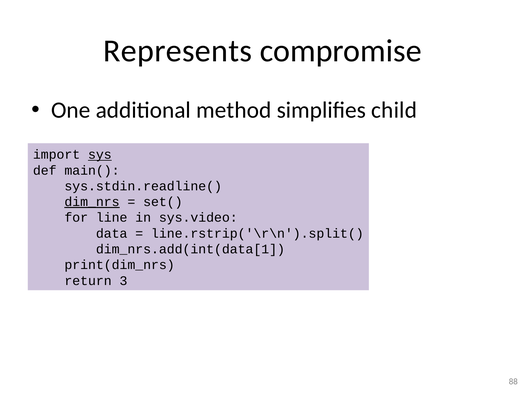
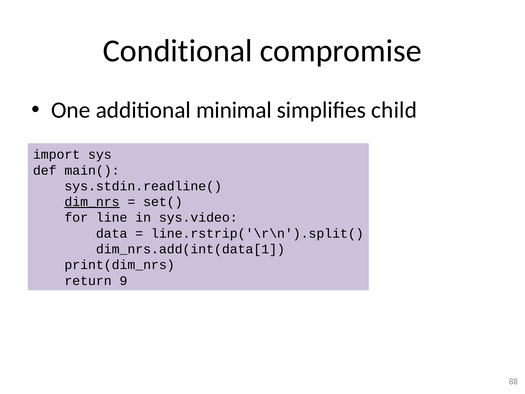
Represents: Represents -> Conditional (178, 51)
method: method -> minimal (234, 110)
sys underline: present -> none (100, 154)
3: 3 -> 9 (123, 280)
